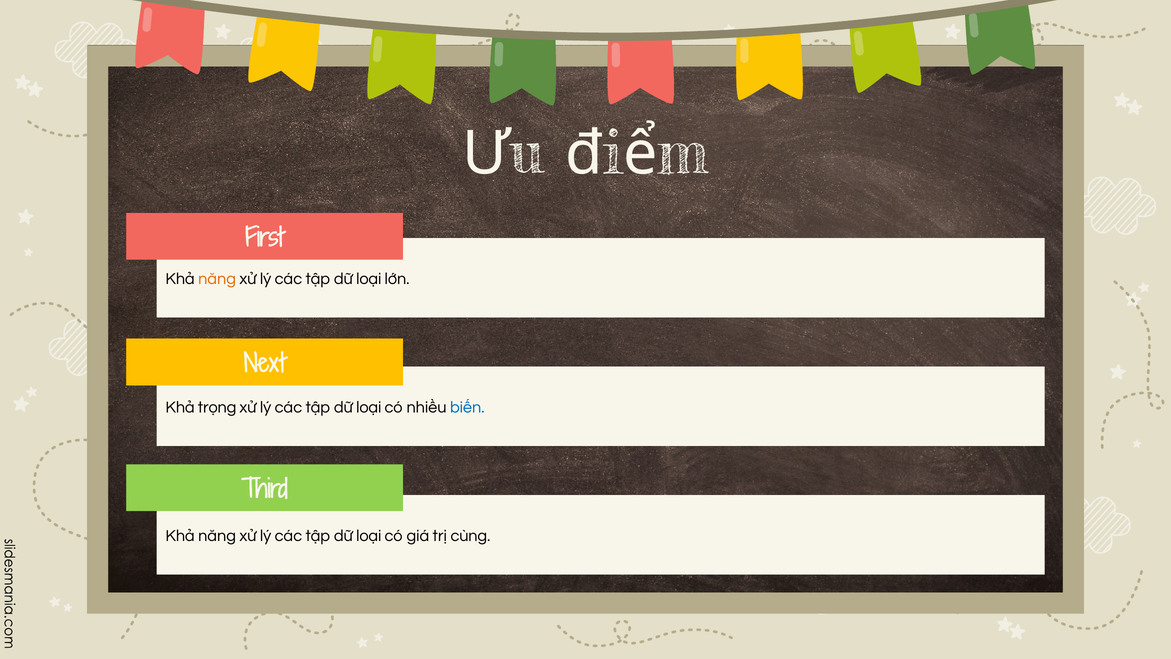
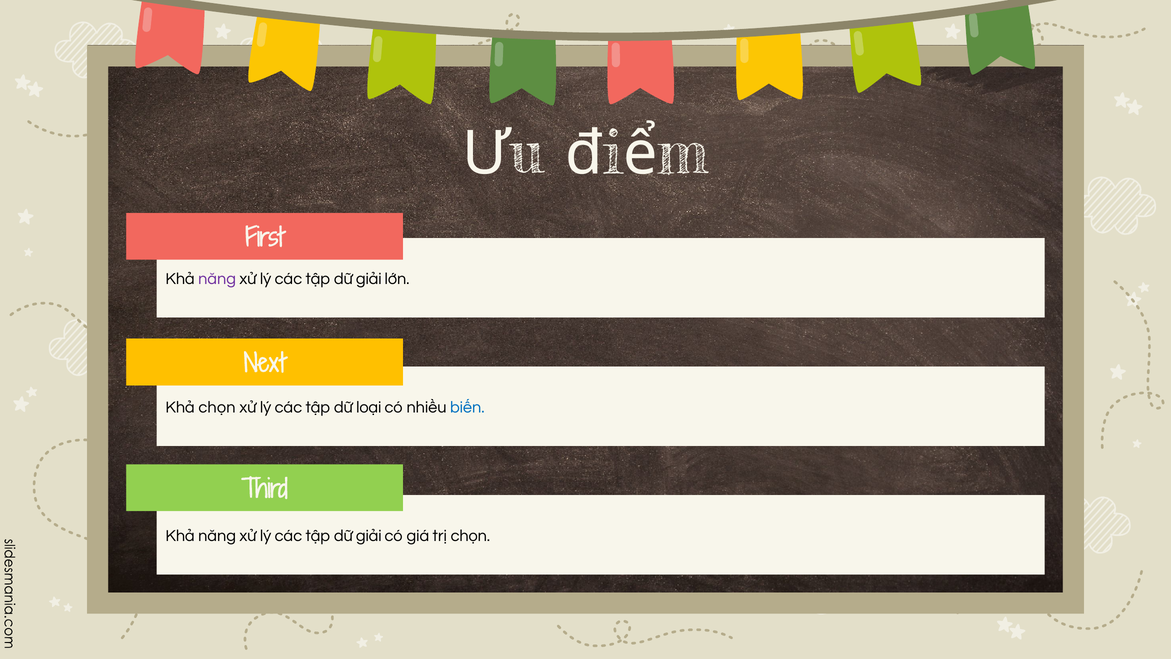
năng colour: orange -> purple (217, 279)
loại: loại -> giải (369, 279)
Khả trọng: trọng -> chọn (217, 407)
loại: loại -> giải (369, 536)
trị cùng: cùng -> chọn (470, 536)
